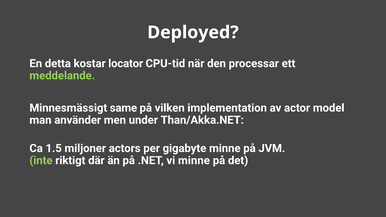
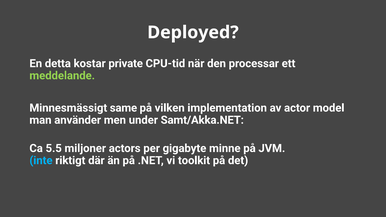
locator: locator -> private (126, 63)
Than/Akka.NET: Than/Akka.NET -> Samt/Akka.NET (202, 120)
1.5: 1.5 -> 5.5 (54, 148)
inte colour: light green -> light blue (41, 161)
vi minne: minne -> toolkit (194, 161)
